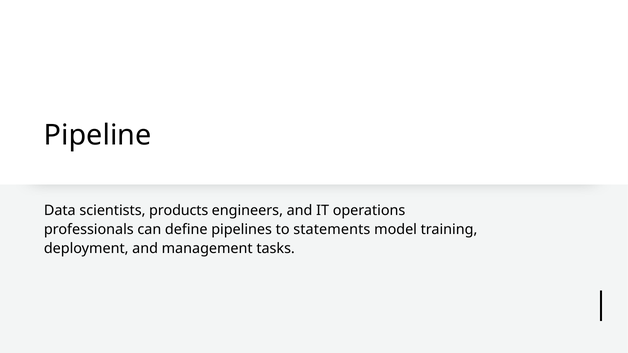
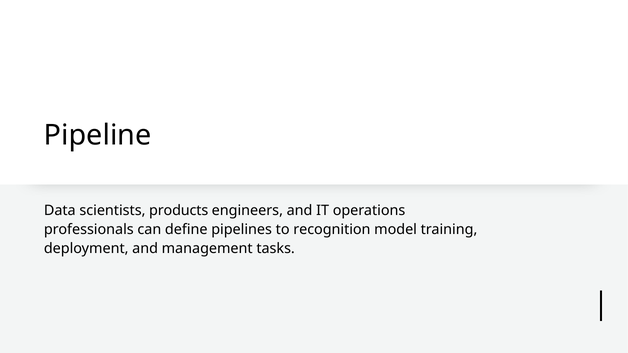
statements: statements -> recognition (332, 230)
